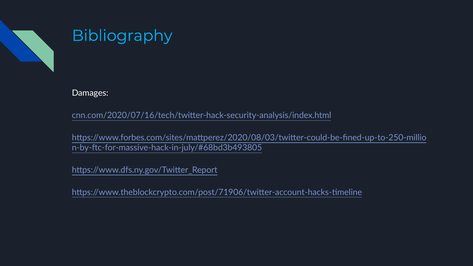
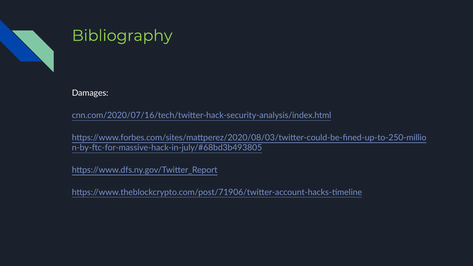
Bibliography colour: light blue -> light green (122, 36)
